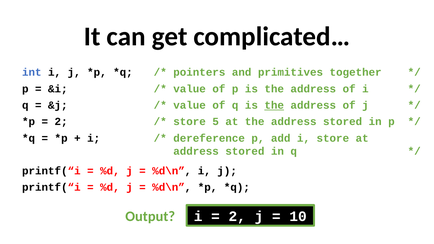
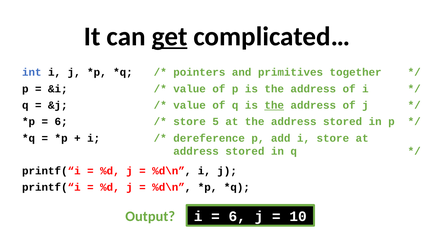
get underline: none -> present (170, 36)
2: 2 -> 6 (61, 122)
2: 2 -> 6 (237, 217)
